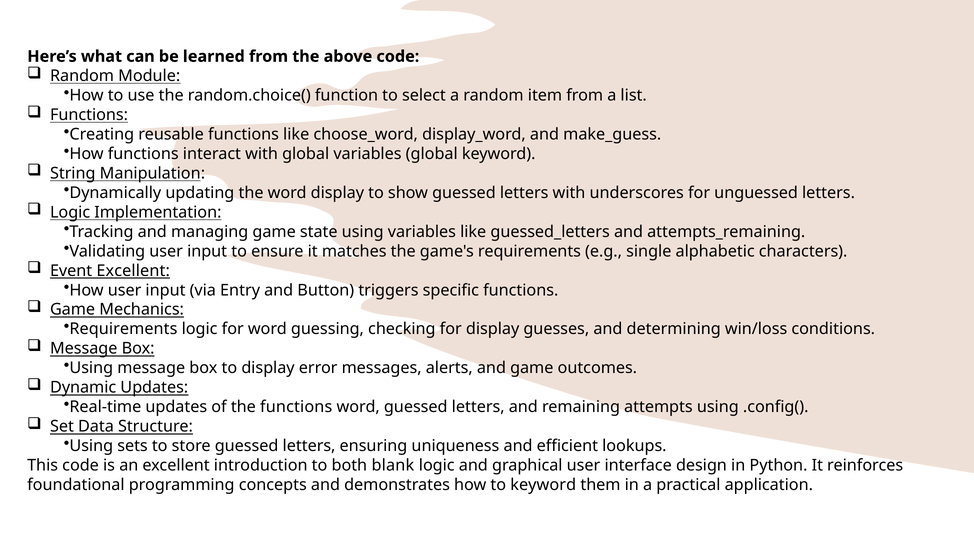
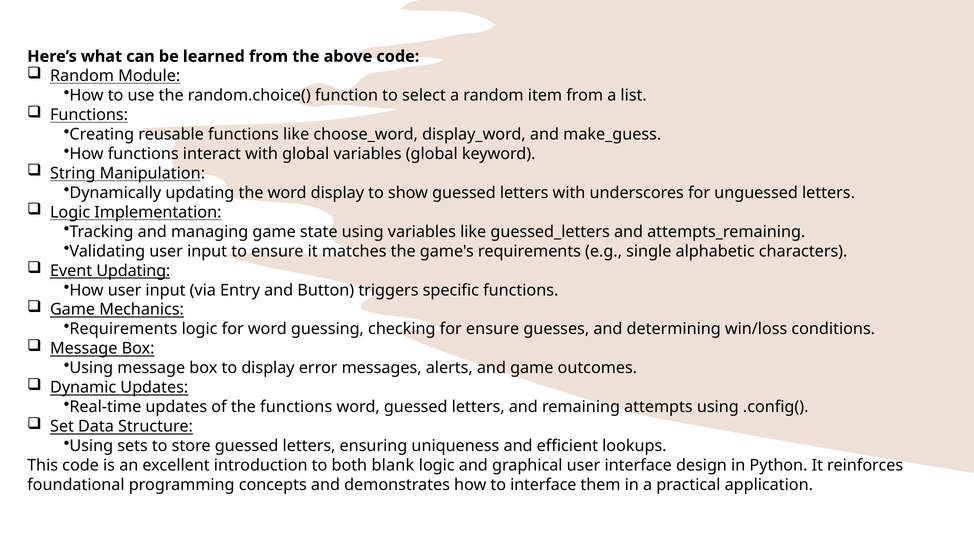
Event Excellent: Excellent -> Updating (133, 271)
for display: display -> ensure (493, 329)
to keyword: keyword -> interface (543, 485)
